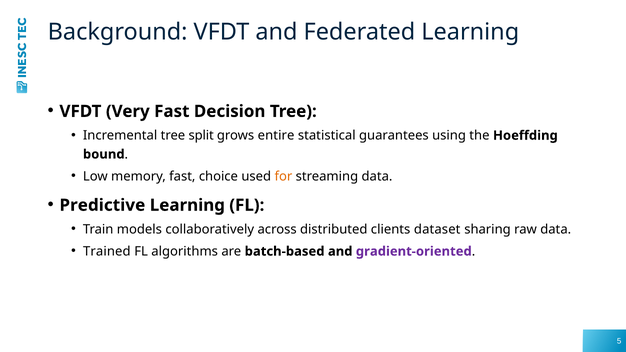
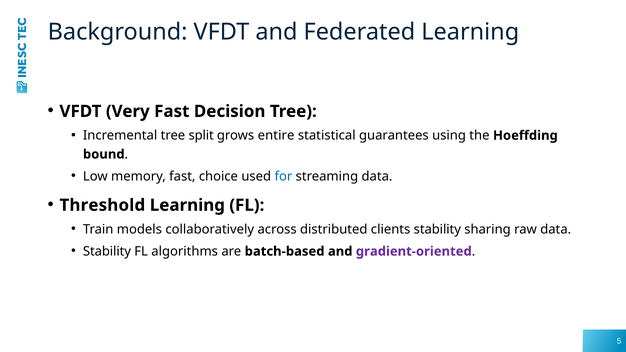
for colour: orange -> blue (283, 176)
Predictive: Predictive -> Threshold (102, 205)
clients dataset: dataset -> stability (437, 229)
Trained: Trained -> Stability (107, 251)
